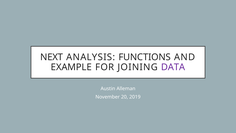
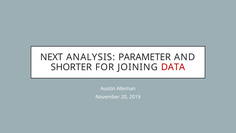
FUNCTIONS: FUNCTIONS -> PARAMETER (145, 57)
EXAMPLE: EXAMPLE -> SHORTER (71, 67)
DATA colour: purple -> red (173, 67)
